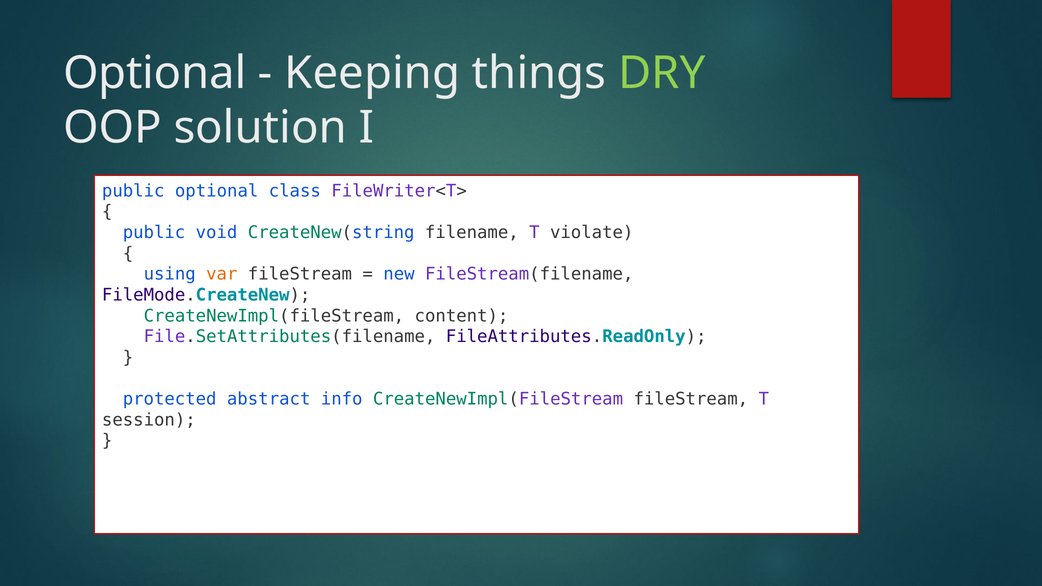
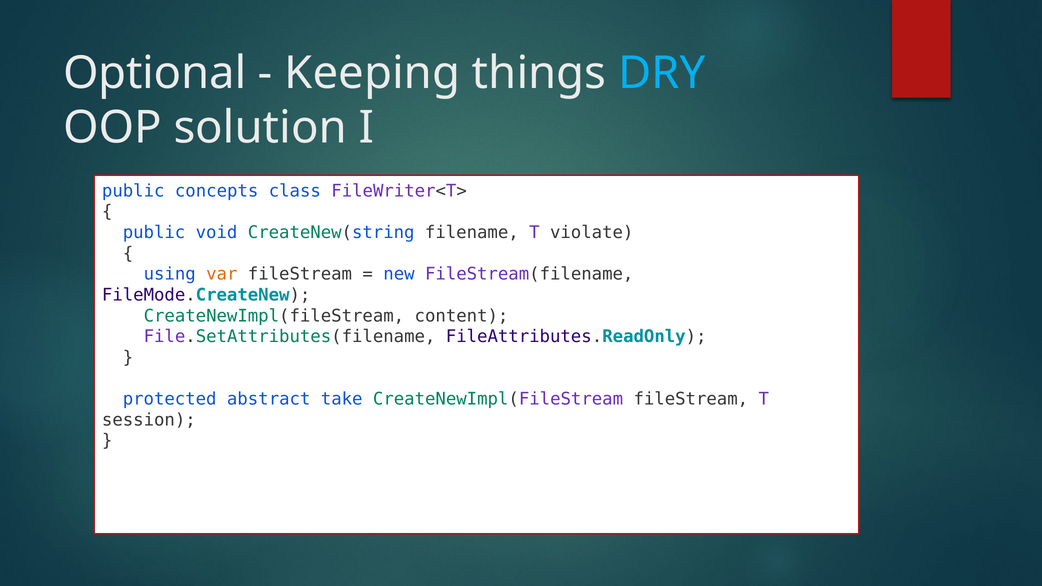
DRY colour: light green -> light blue (662, 73)
public optional: optional -> concepts (217, 191)
info: info -> take (342, 399)
